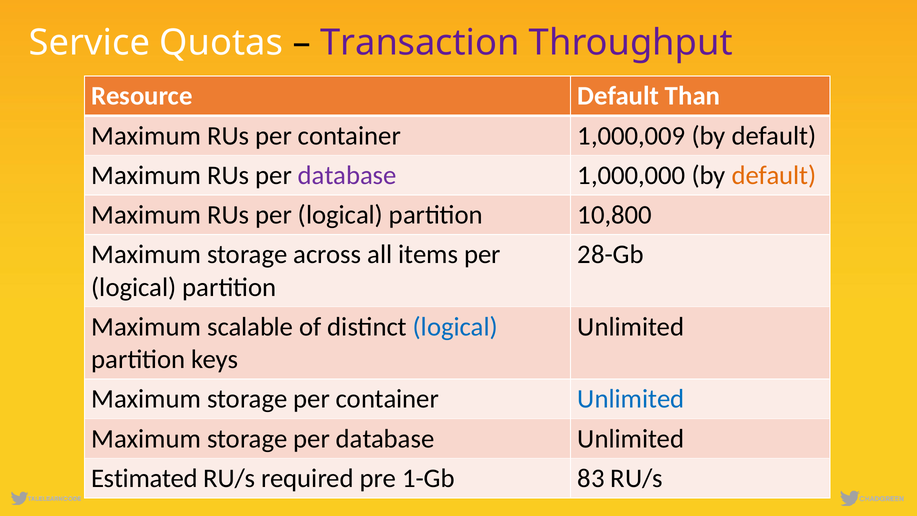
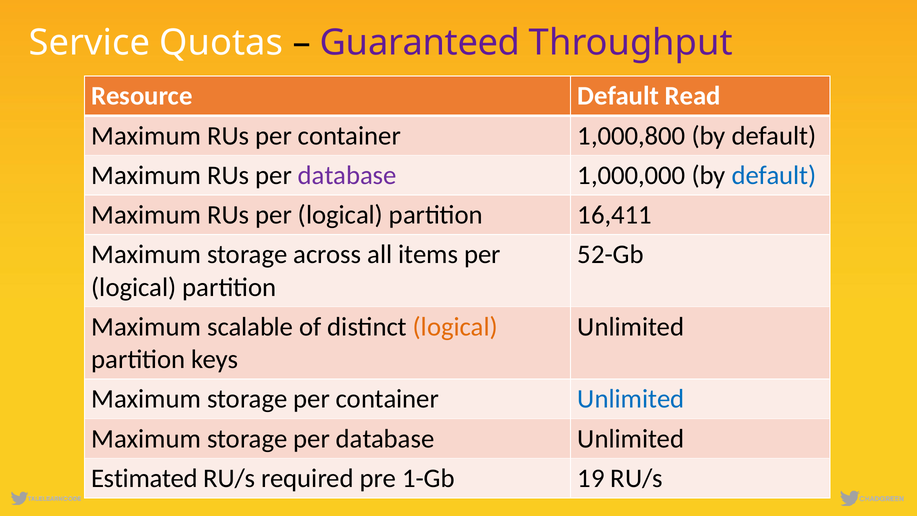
Transaction: Transaction -> Guaranteed (420, 43)
Than: Than -> Read (693, 96)
1,000,009: 1,000,009 -> 1,000,800 (631, 136)
default colour: orange -> blue (774, 175)
10,800: 10,800 -> 16,411 (615, 215)
28-Gb: 28-Gb -> 52-Gb (611, 254)
logical colour: blue -> orange (455, 327)
83: 83 -> 19 (591, 478)
